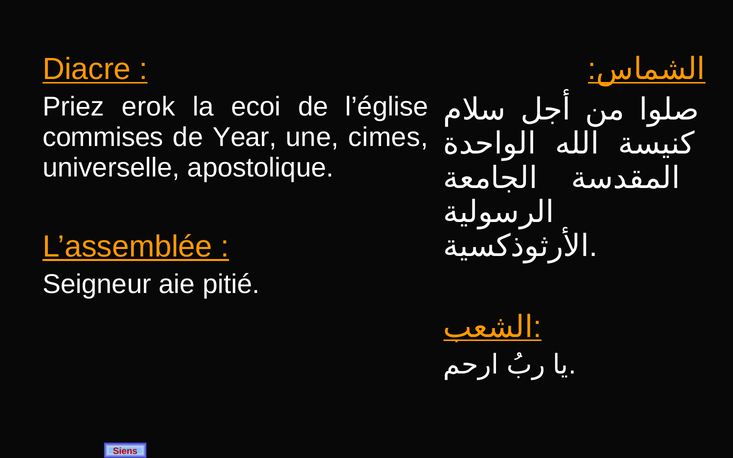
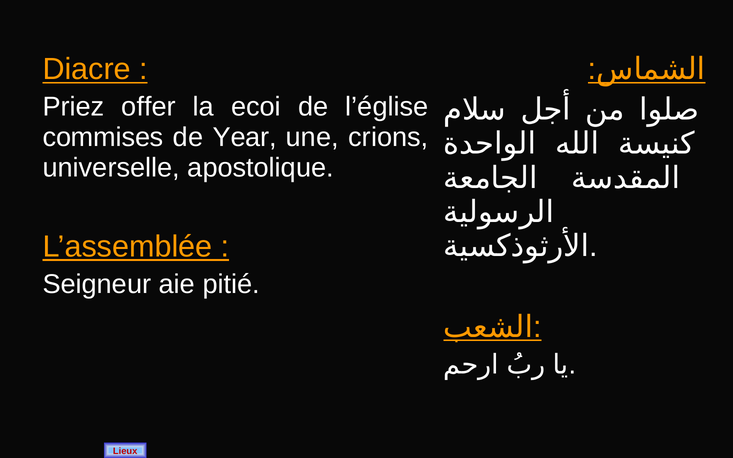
erok: erok -> offer (149, 107)
cimes: cimes -> crions (388, 137)
Siens: Siens -> Lieux (125, 451)
